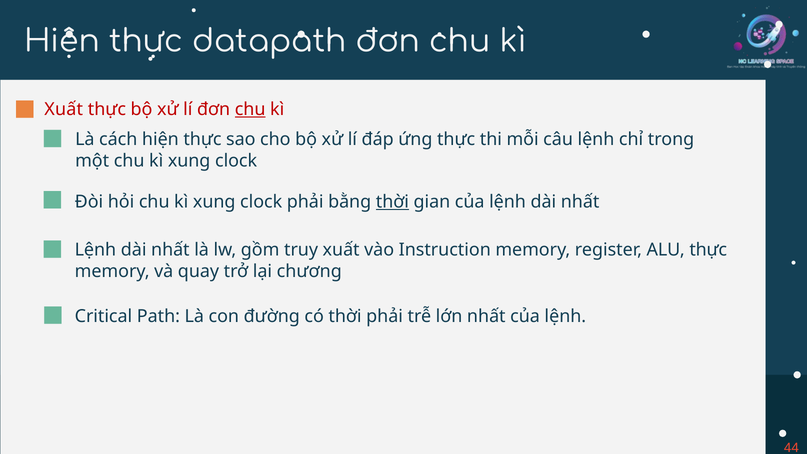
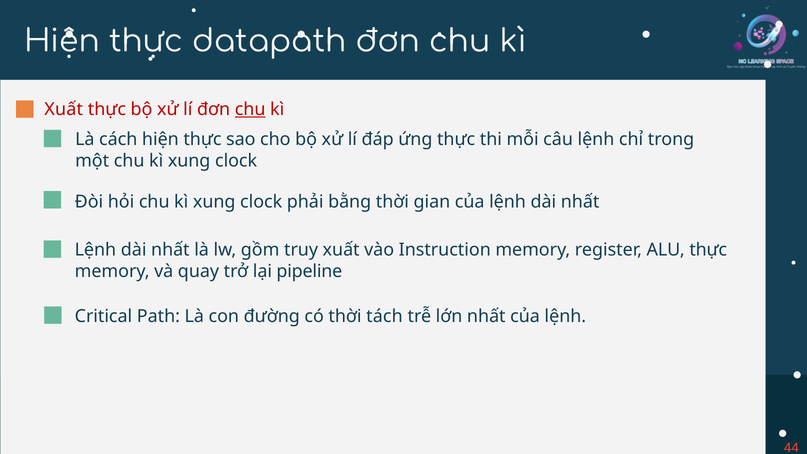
thời underline: present -> none (392, 202)
chương: chương -> pipeline (309, 271)
thời phải: phải -> tách (384, 316)
